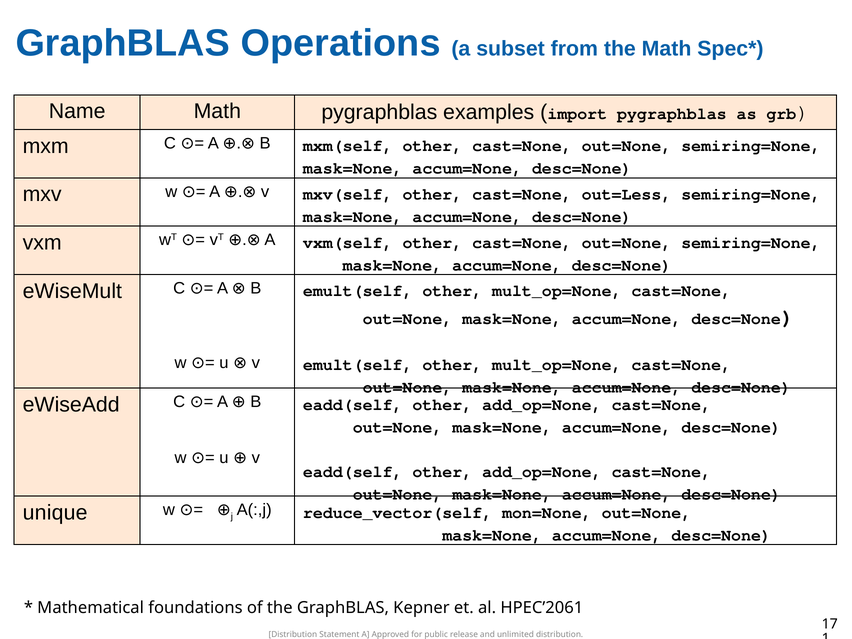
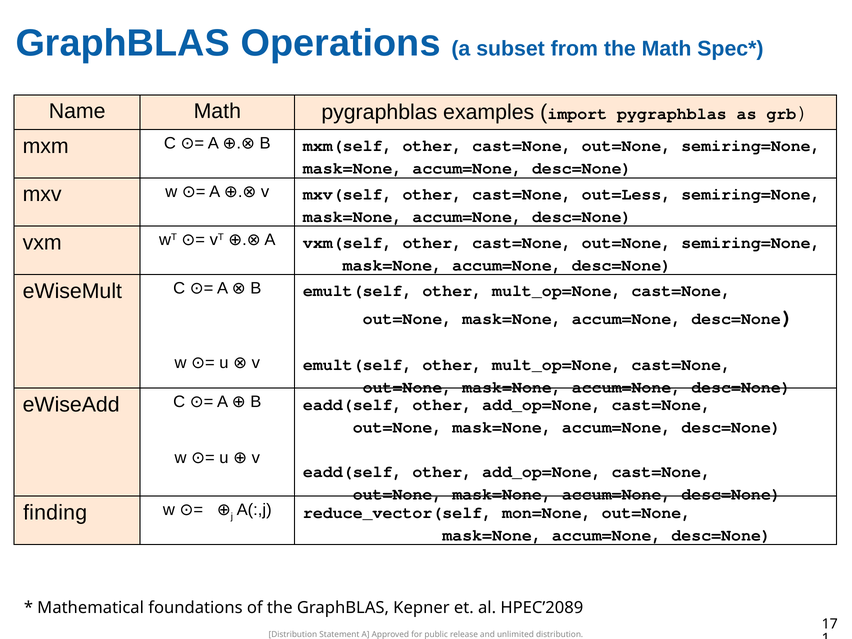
unique: unique -> finding (55, 513)
HPEC’2061: HPEC’2061 -> HPEC’2089 (542, 608)
